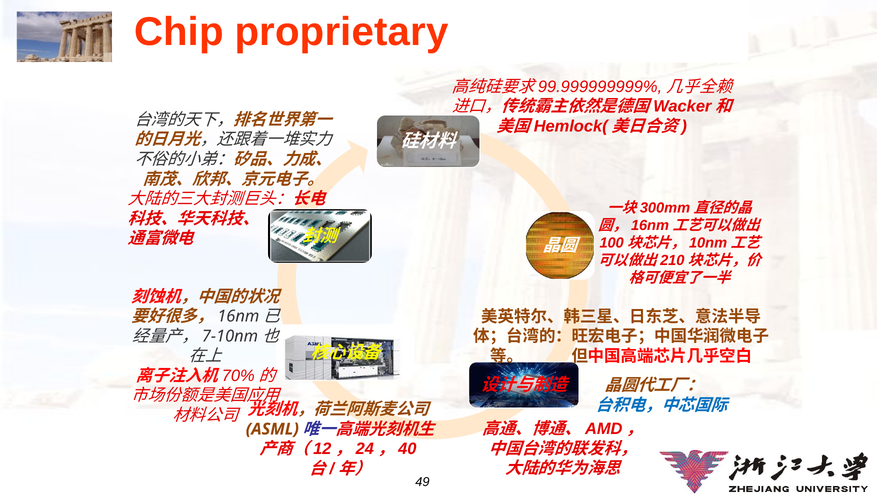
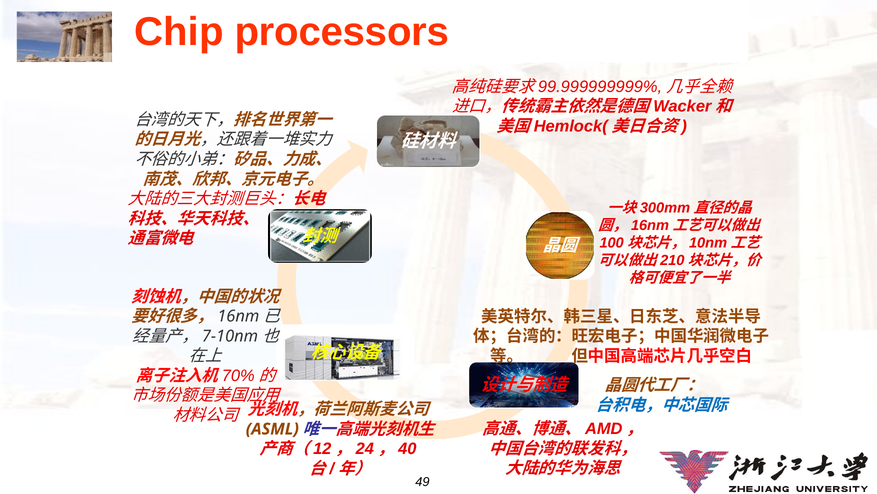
proprietary: proprietary -> processors (342, 32)
